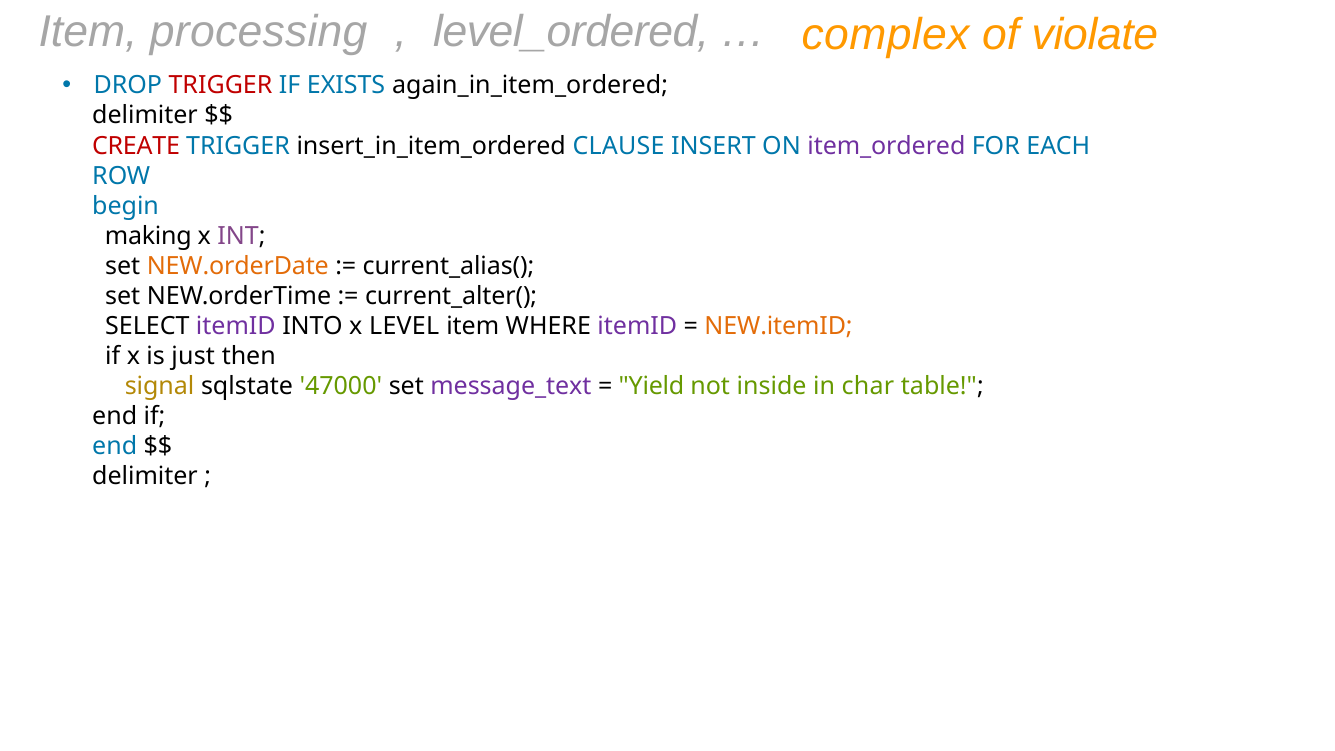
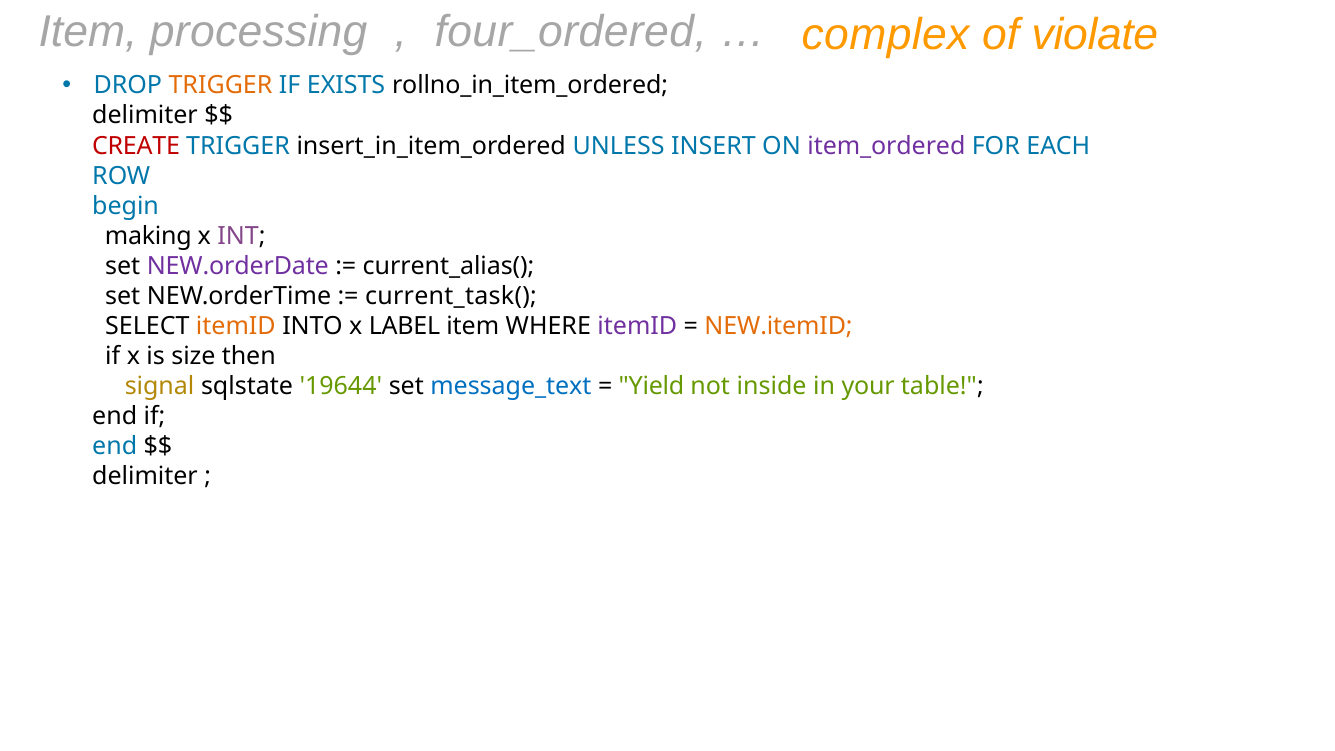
level_ordered: level_ordered -> four_ordered (571, 32)
TRIGGER colour: red -> orange (221, 86)
again_in_item_ordered: again_in_item_ordered -> rollno_in_item_ordered (530, 86)
CLAUSE: CLAUSE -> UNLESS (619, 146)
NEW.orderDate colour: orange -> purple (238, 266)
current_alter(: current_alter( -> current_task( (451, 296)
itemID colour: purple -> orange (236, 326)
LEVEL: LEVEL -> LABEL (404, 326)
just: just -> size (193, 356)
47000: 47000 -> 19644 (341, 386)
message_text colour: purple -> blue (511, 386)
char: char -> your (868, 386)
